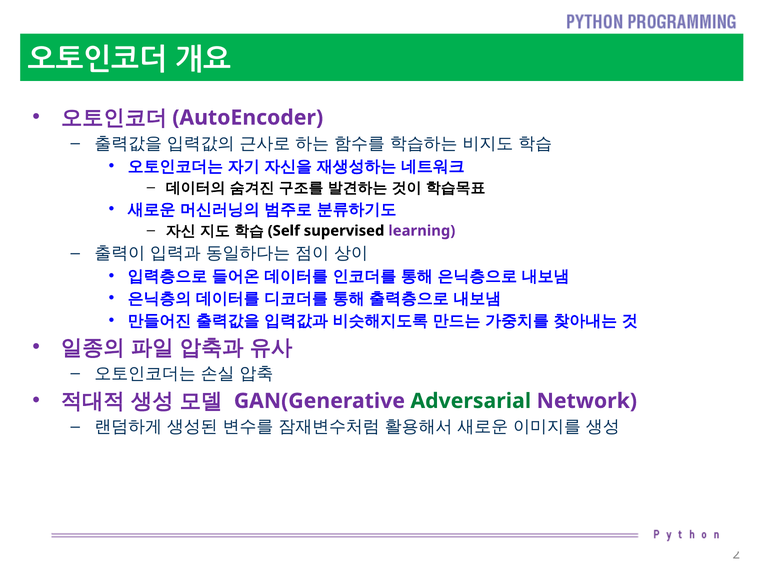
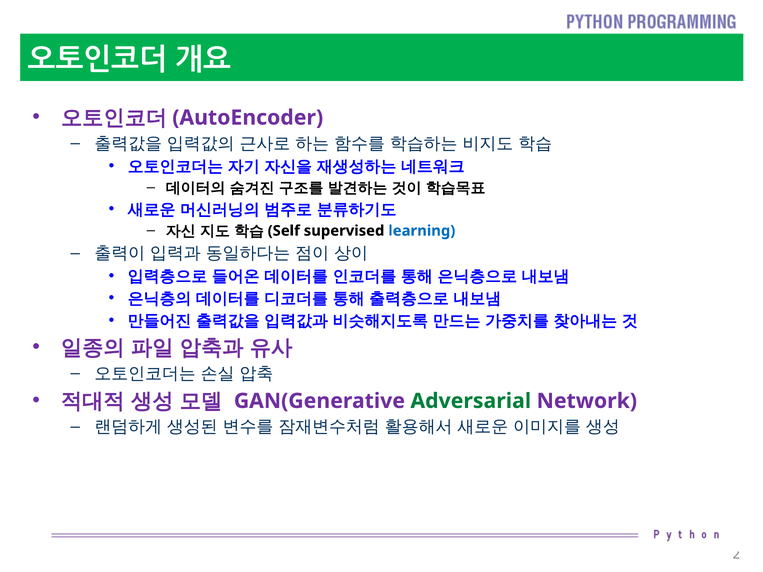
learning colour: purple -> blue (422, 231)
